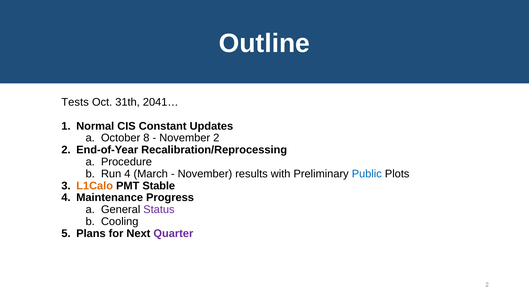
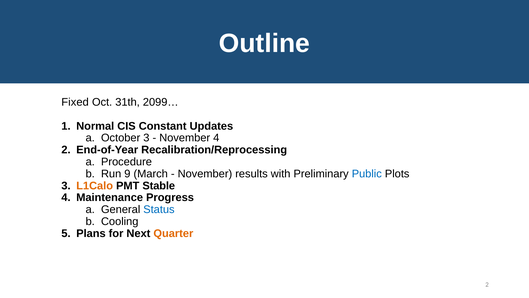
Tests: Tests -> Fixed (75, 102)
2041…: 2041… -> 2099… (161, 102)
October 8: 8 -> 3 (146, 138)
November 2: 2 -> 4 (216, 138)
Run 4: 4 -> 9 (127, 174)
Status colour: purple -> blue (159, 209)
Quarter colour: purple -> orange (173, 233)
